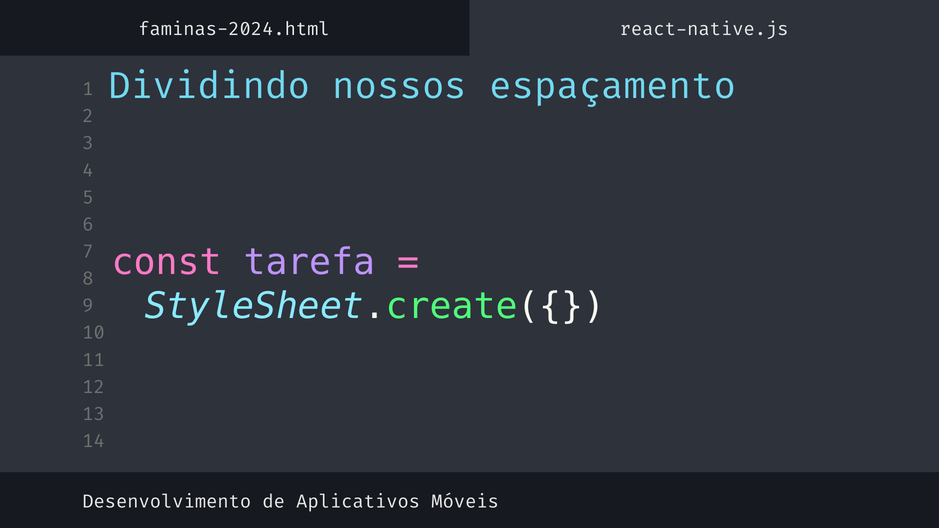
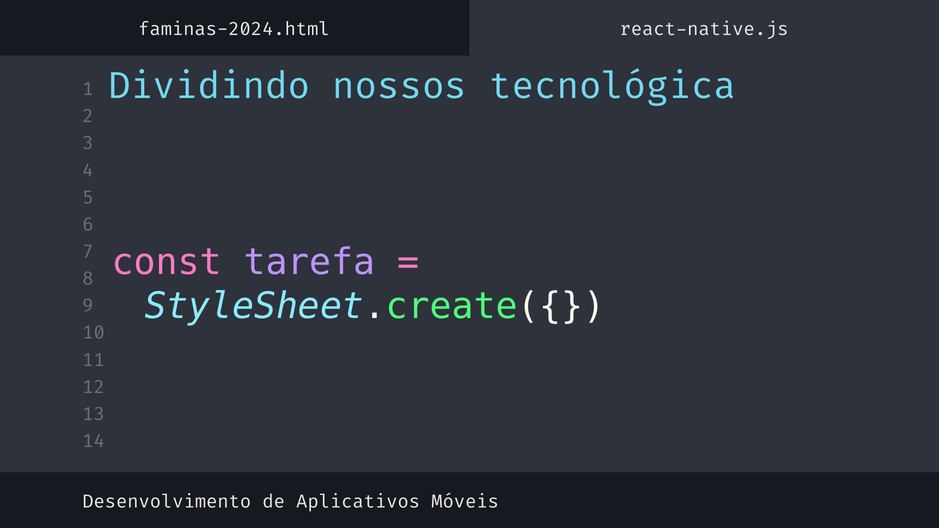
espaçamento: espaçamento -> tecnológica (613, 86)
